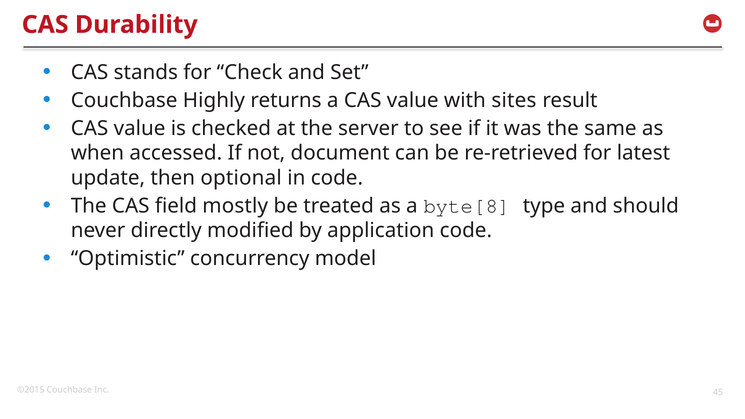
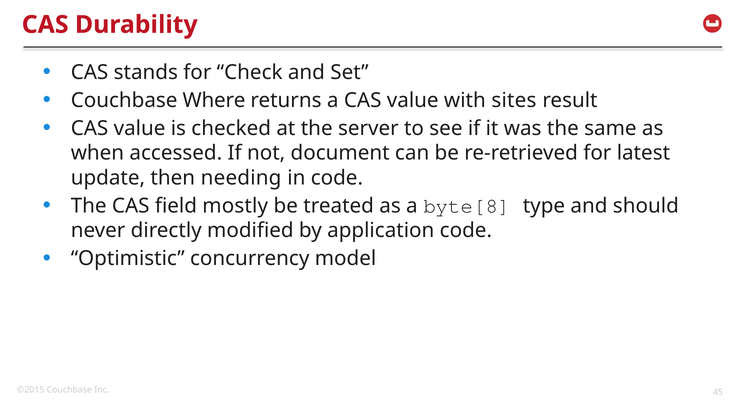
Highly: Highly -> Where (214, 100)
optional: optional -> needing (241, 178)
